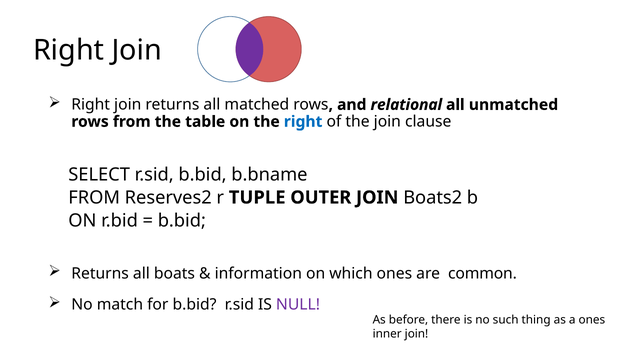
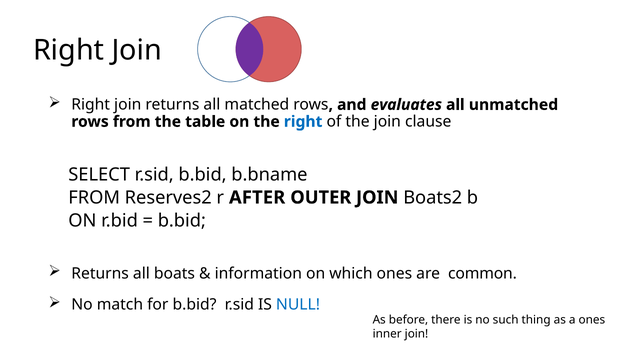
relational: relational -> evaluates (406, 105)
TUPLE: TUPLE -> AFTER (257, 197)
NULL colour: purple -> blue (298, 305)
